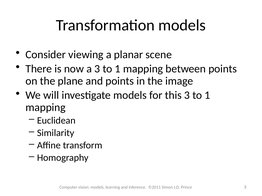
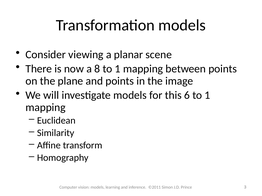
a 3: 3 -> 8 (97, 69)
this 3: 3 -> 6 (187, 95)
